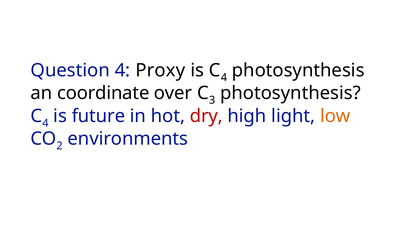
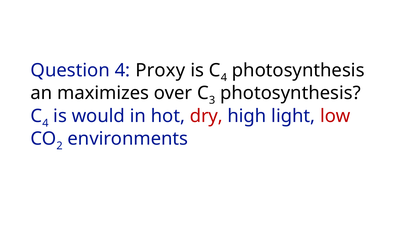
coordinate: coordinate -> maximizes (103, 93)
future: future -> would (98, 116)
low colour: orange -> red (335, 116)
